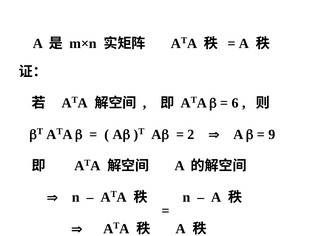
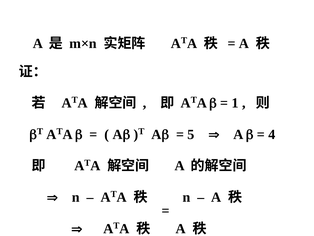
6: 6 -> 1 (235, 103)
2: 2 -> 5 (191, 134)
9: 9 -> 4 (272, 134)
